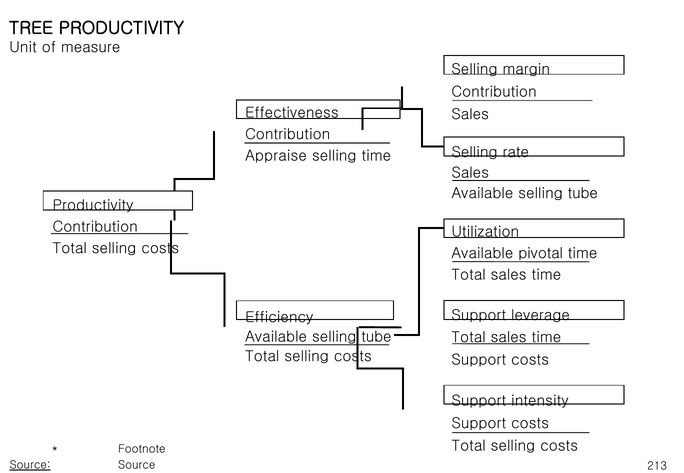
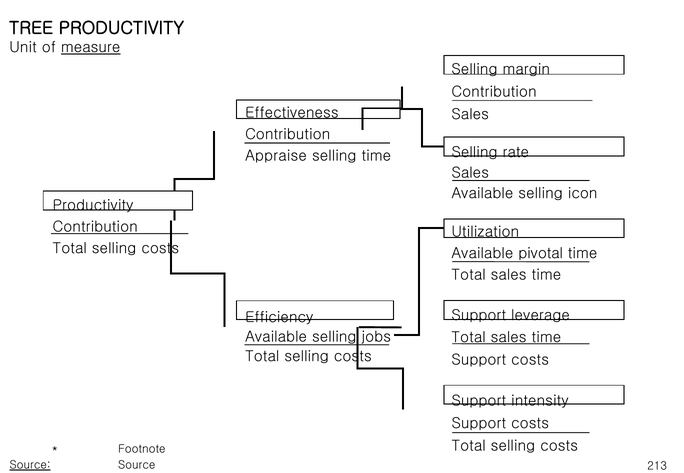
measure underline: none -> present (91, 47)
tube: tube -> icon (583, 193)
tube: tube -> jobs (376, 337)
